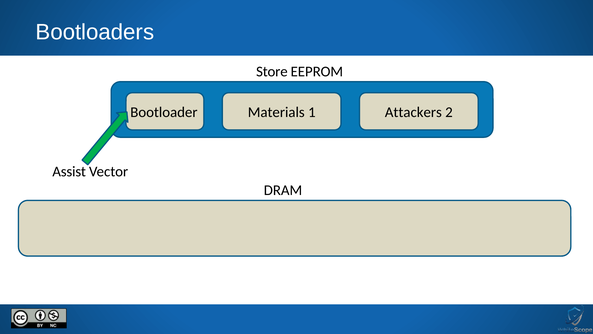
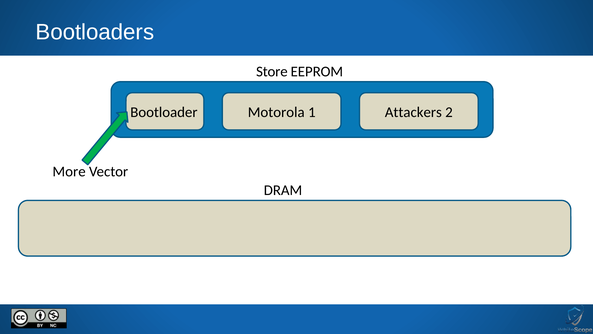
Materials: Materials -> Motorola (276, 112)
Assist: Assist -> More (69, 172)
